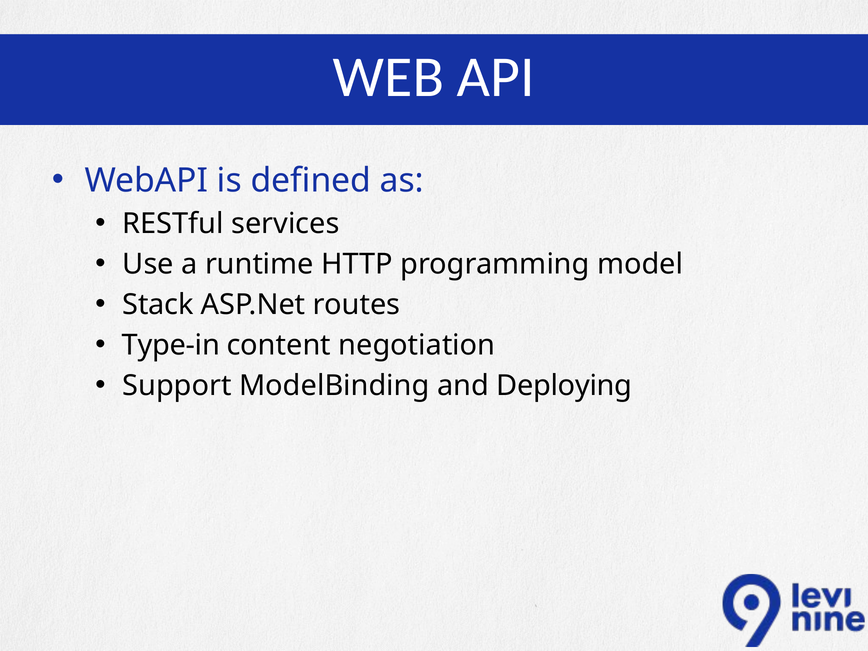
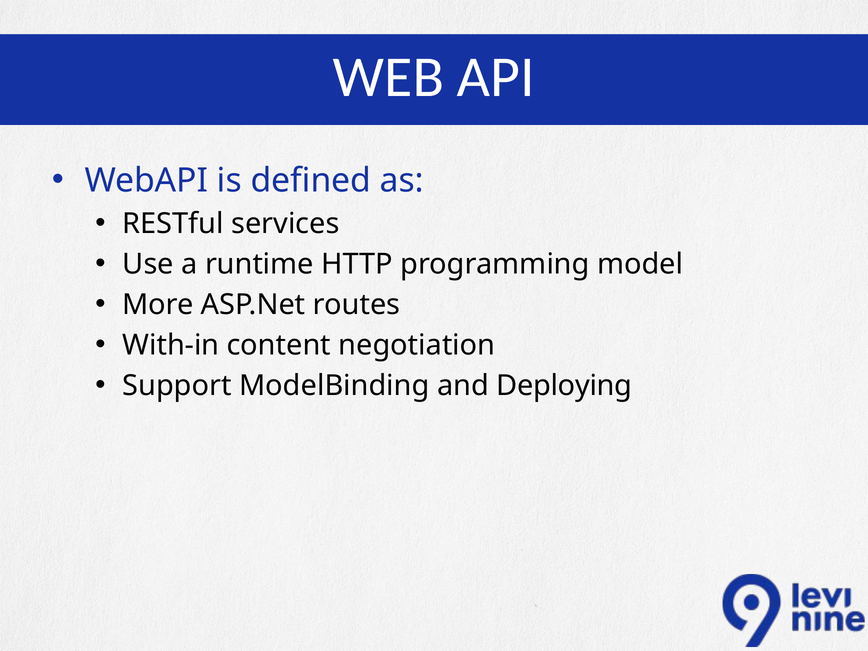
Stack: Stack -> More (158, 305)
Type-in: Type-in -> With-in (171, 345)
